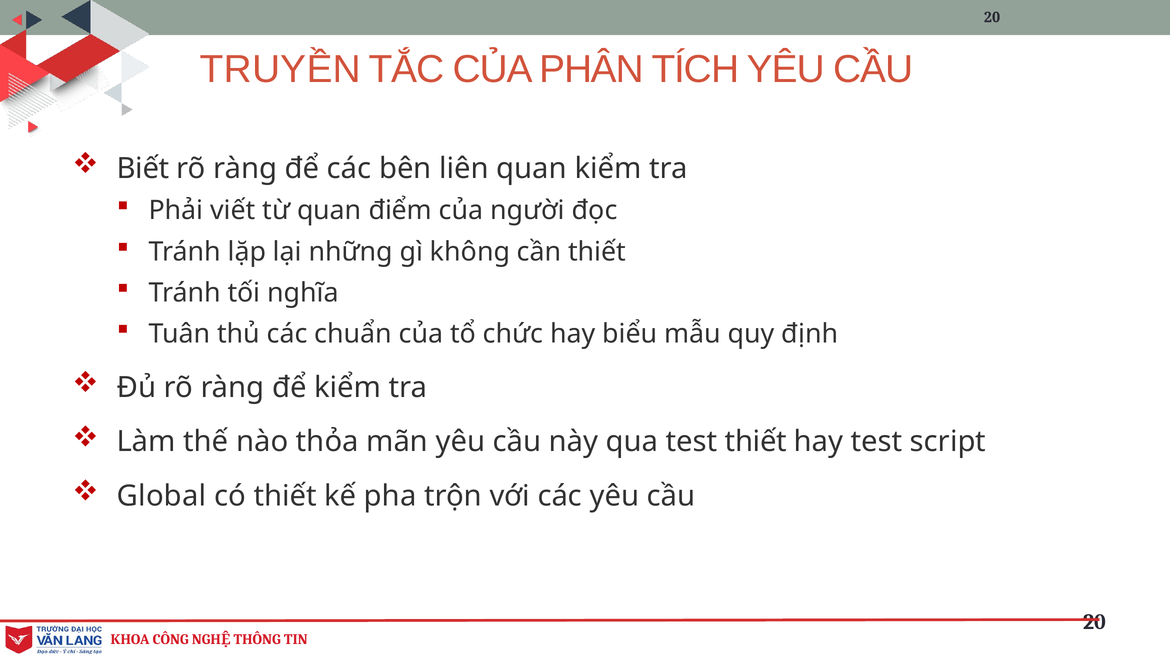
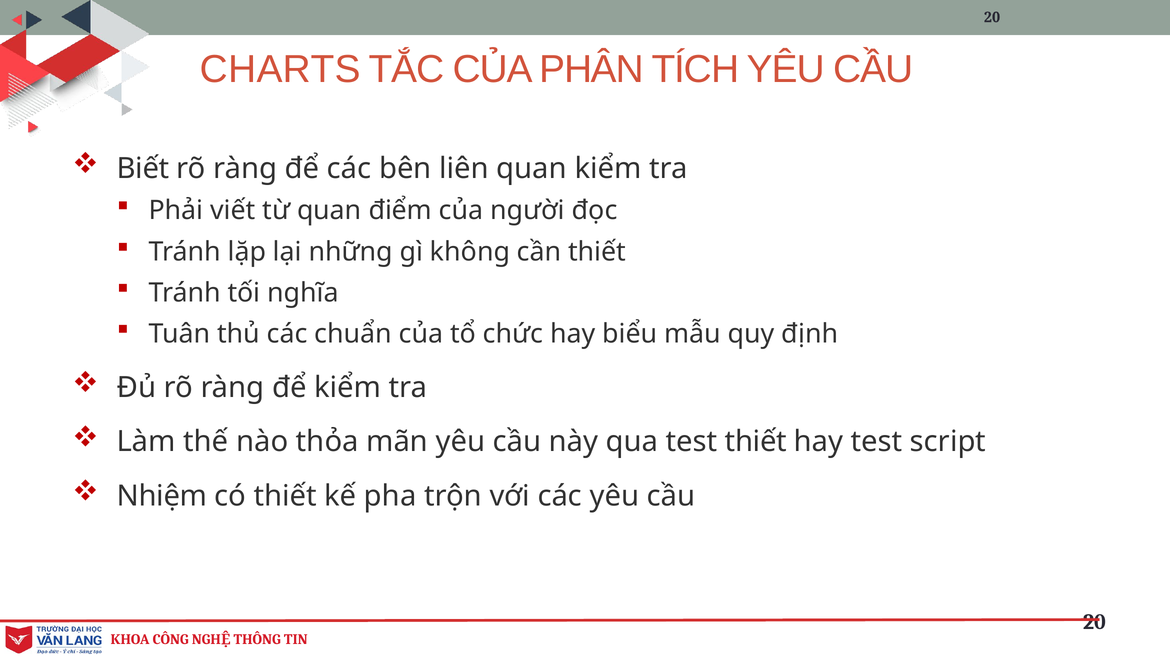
TRUYỀN: TRUYỀN -> CHARTS (280, 69)
Global: Global -> Nhiệm (162, 496)
